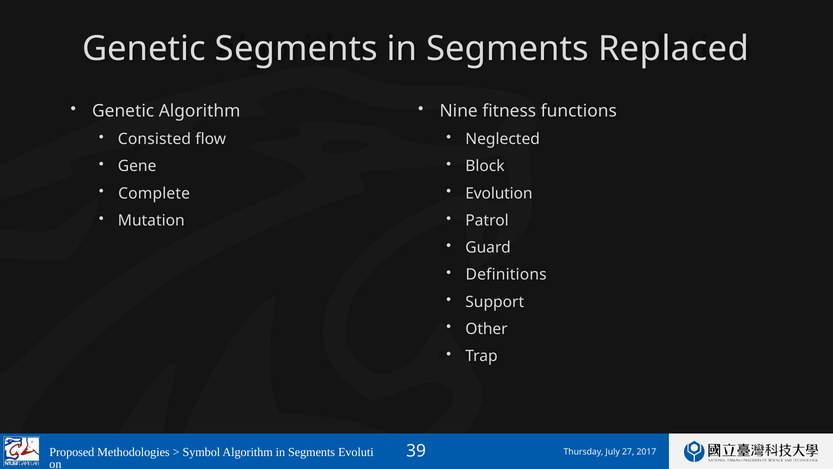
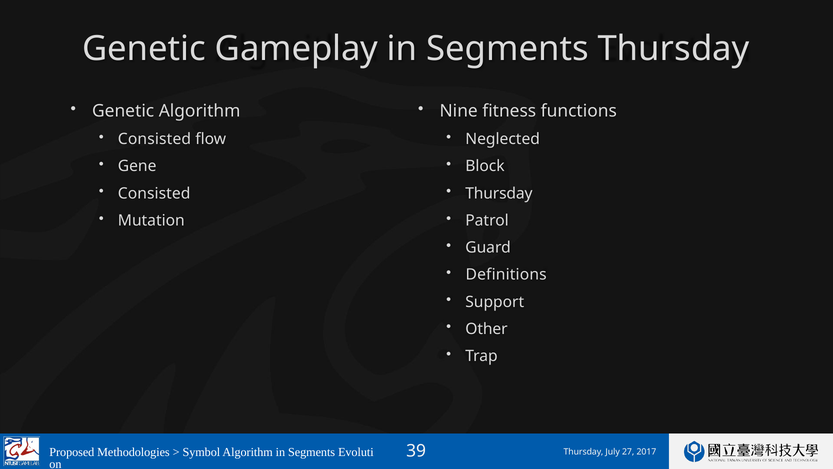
Genetic Segments: Segments -> Gameplay (297, 49)
Segments Replaced: Replaced -> Thursday (674, 49)
Complete: Complete -> Consisted (154, 193)
Evolution: Evolution -> Thursday (499, 193)
